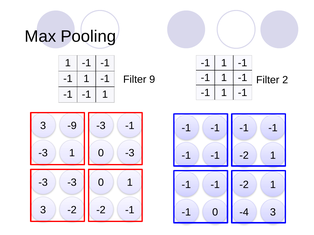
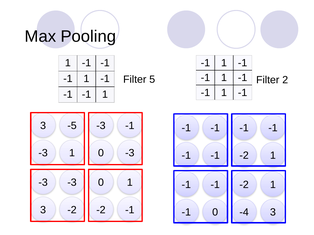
9: 9 -> 5 (152, 80)
-9: -9 -> -5 (72, 126)
